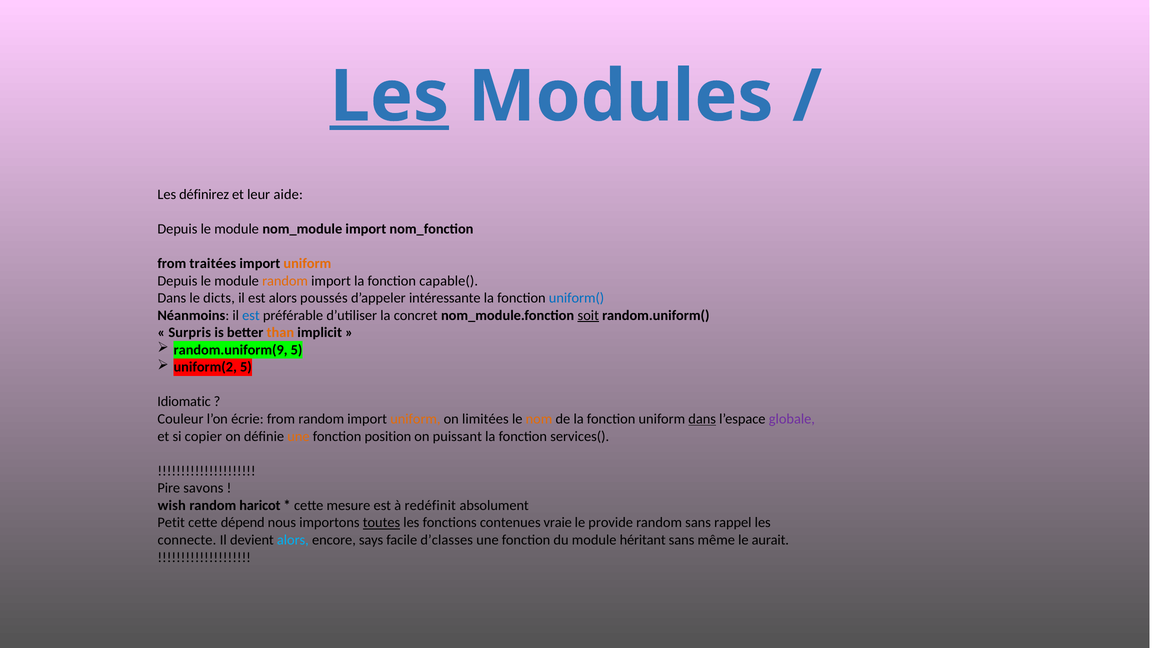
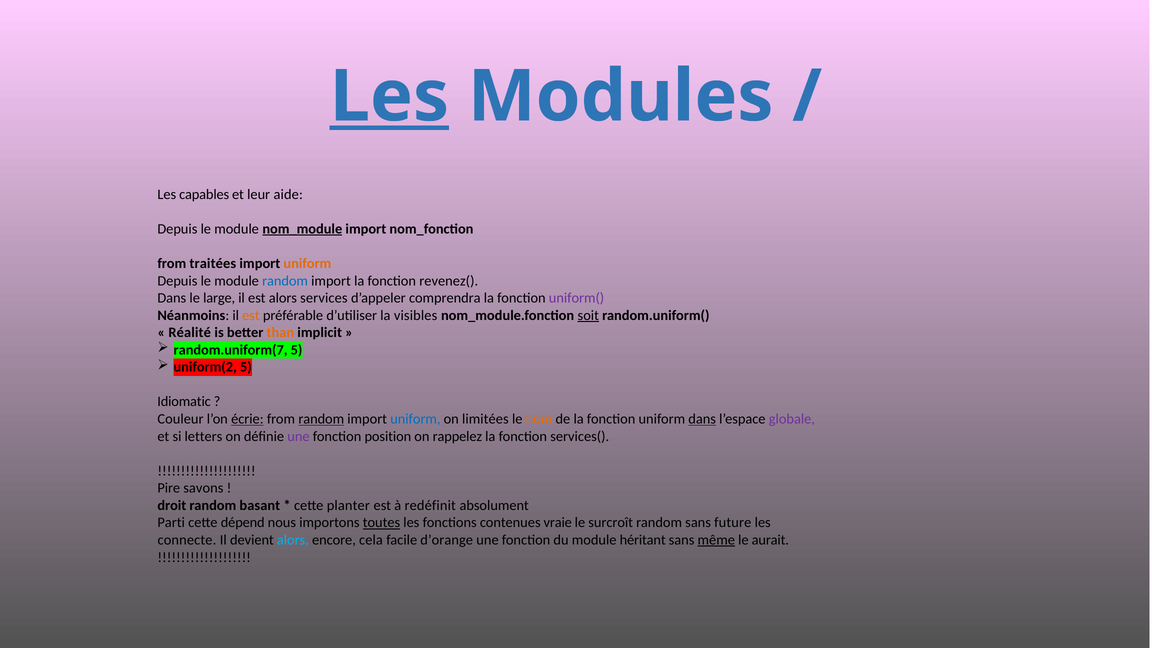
définirez: définirez -> capables (204, 194)
nom_module underline: none -> present (302, 229)
random colour: orange -> blue (285, 281)
capable(: capable( -> revenez( (449, 281)
dicts: dicts -> large (219, 298)
poussés: poussés -> services (324, 298)
intéressante: intéressante -> comprendra (445, 298)
uniform( colour: blue -> purple (577, 298)
est colour: blue -> orange (251, 315)
concret: concret -> visibles (416, 315)
Surpris: Surpris -> Réalité (190, 333)
random.uniform(9: random.uniform(9 -> random.uniform(7 (231, 350)
écrie underline: none -> present (247, 419)
random underline: none -> present (321, 419)
uniform colour: orange -> blue (415, 419)
copier: copier -> letters (203, 436)
une colour: orange -> purple (298, 436)
puissant: puissant -> rappelez (457, 436)
wish: wish -> droit (172, 505)
haricot: haricot -> basant (260, 505)
mesure: mesure -> planter (348, 505)
Petit: Petit -> Parti (171, 523)
provide: provide -> surcroît (611, 523)
rappel: rappel -> future (733, 523)
says: says -> cela (371, 540)
d’classes: d’classes -> d’orange (447, 540)
même underline: none -> present (716, 540)
